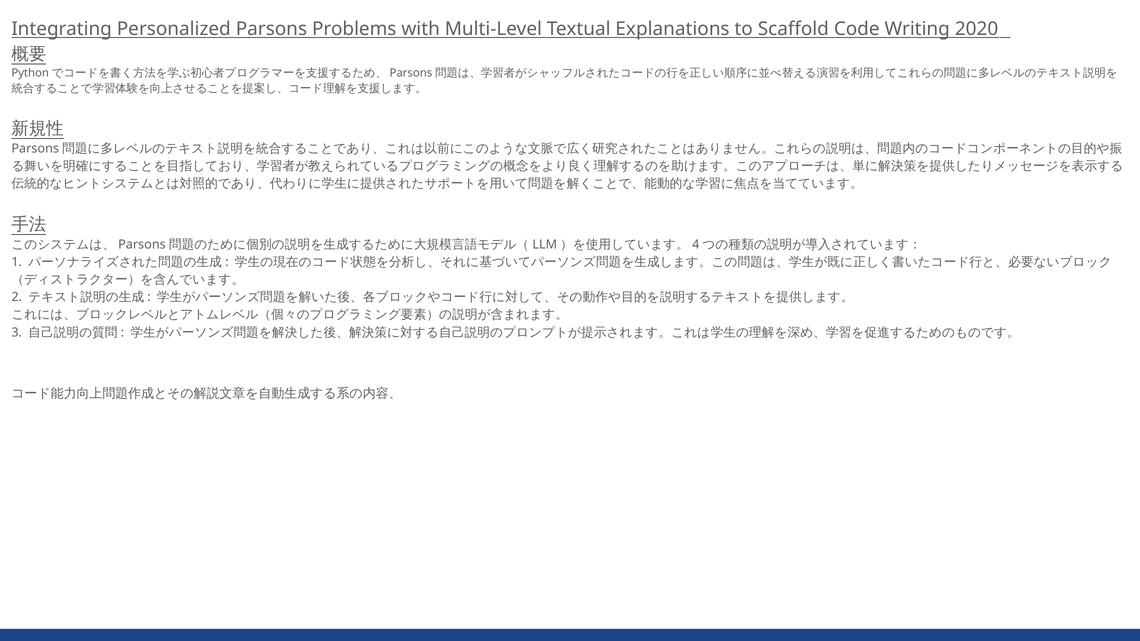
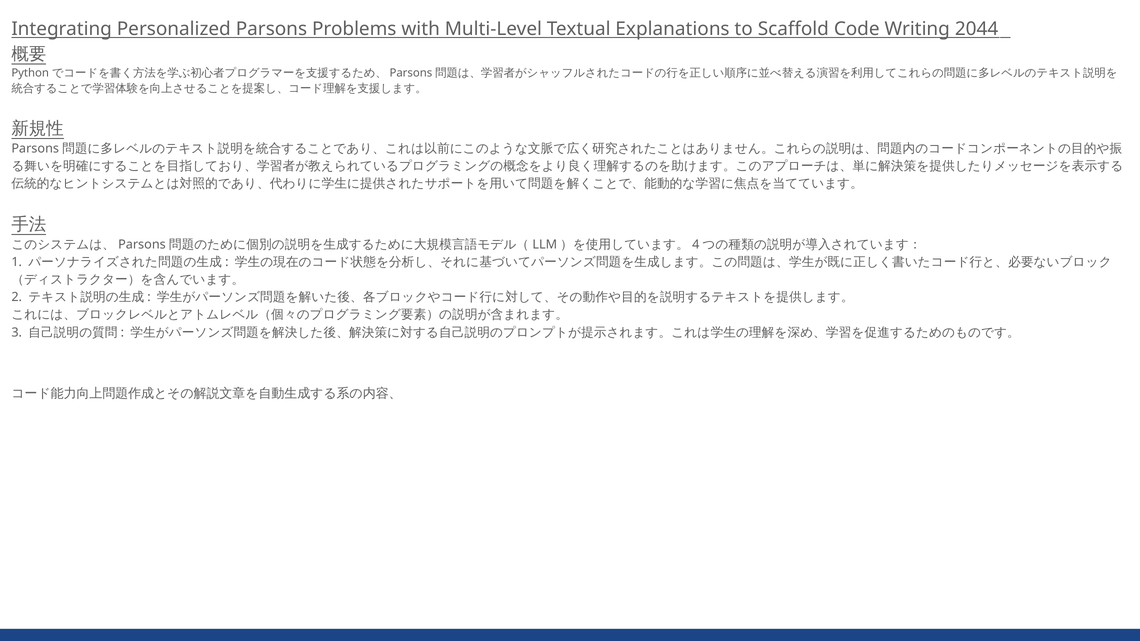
2020: 2020 -> 2044 (977, 29)
